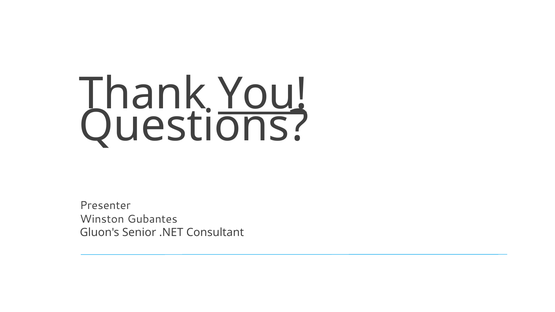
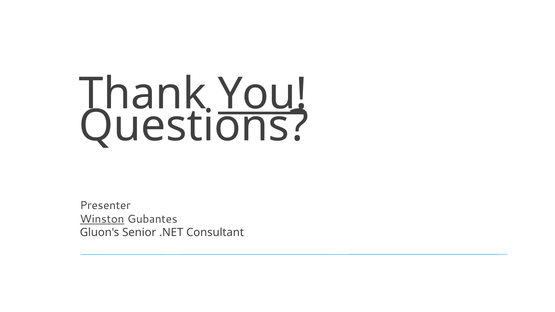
Winston underline: none -> present (102, 219)
